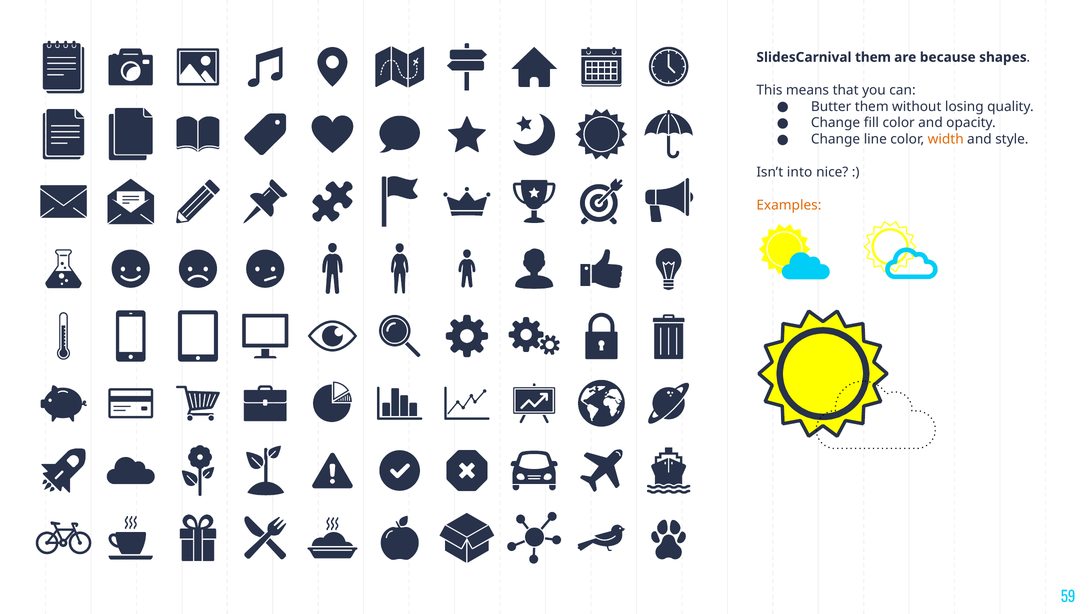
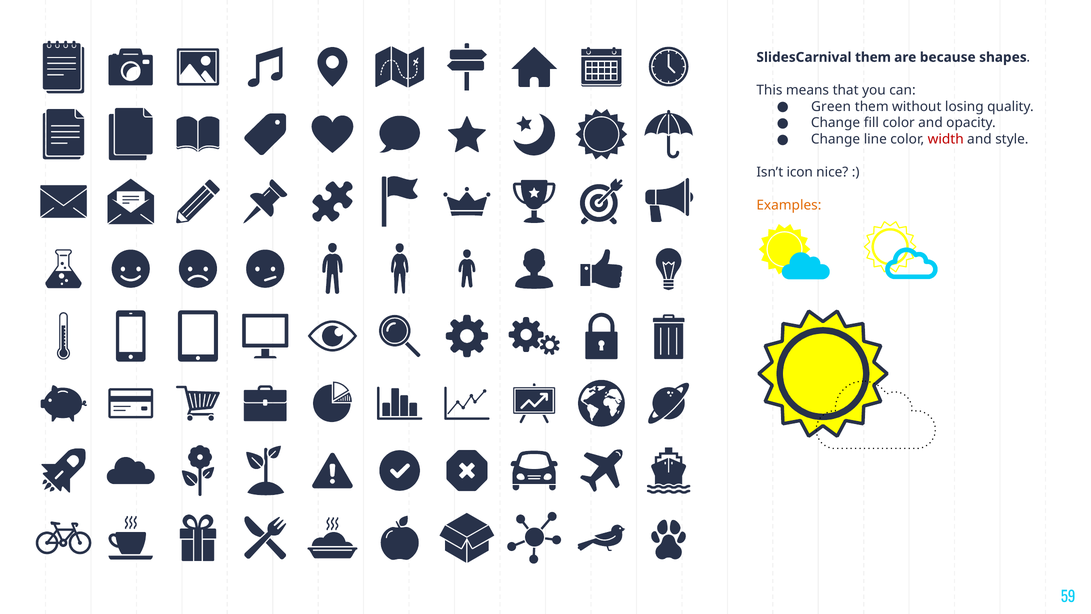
Butter: Butter -> Green (831, 106)
width colour: orange -> red (946, 139)
into: into -> icon (800, 172)
